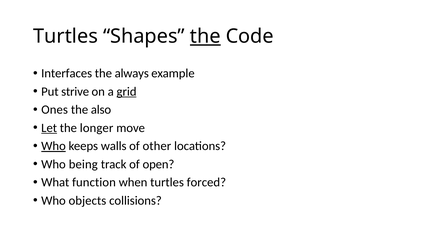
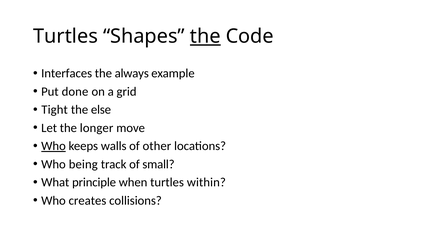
strive: strive -> done (75, 92)
grid underline: present -> none (127, 92)
Ones: Ones -> Tight (55, 110)
also: also -> else (101, 110)
Let underline: present -> none (49, 128)
open: open -> small (158, 164)
function: function -> principle (94, 183)
forced: forced -> within (206, 183)
objects: objects -> creates (87, 201)
